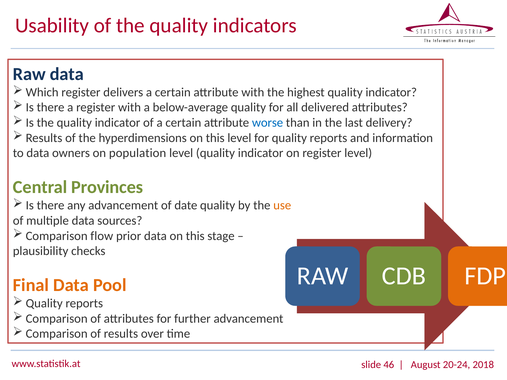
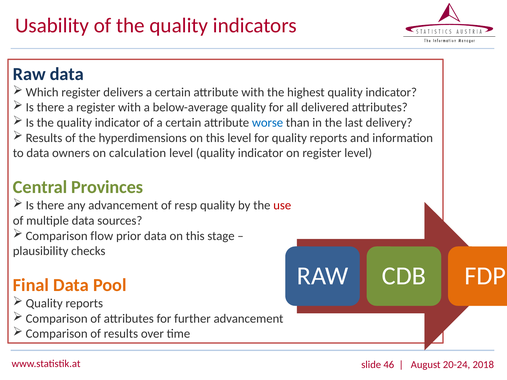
population: population -> calculation (138, 153)
date: date -> resp (186, 206)
use colour: orange -> red (282, 206)
